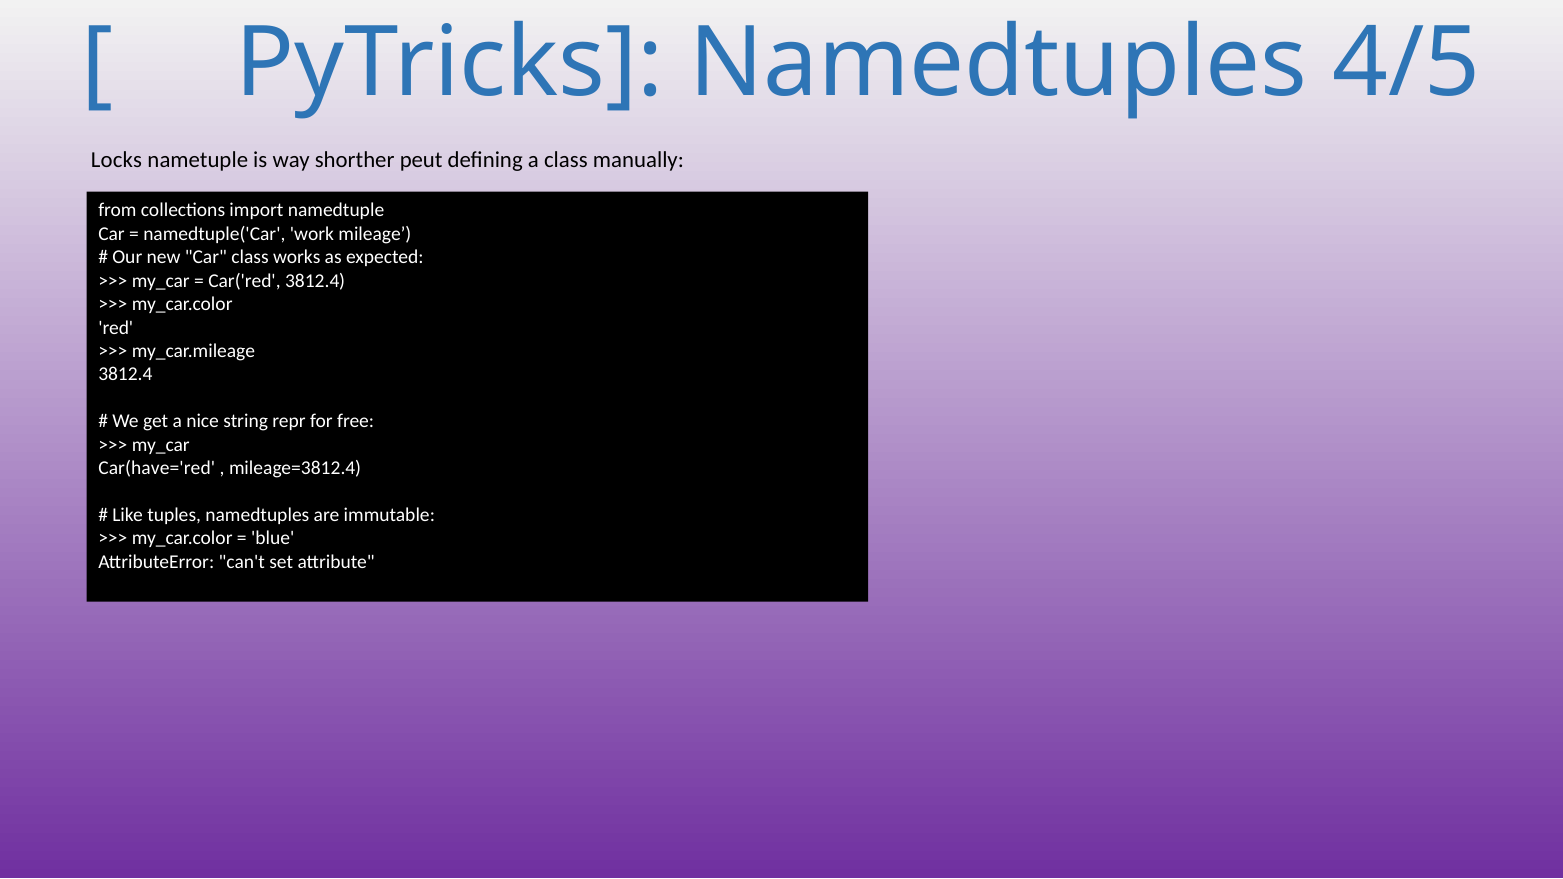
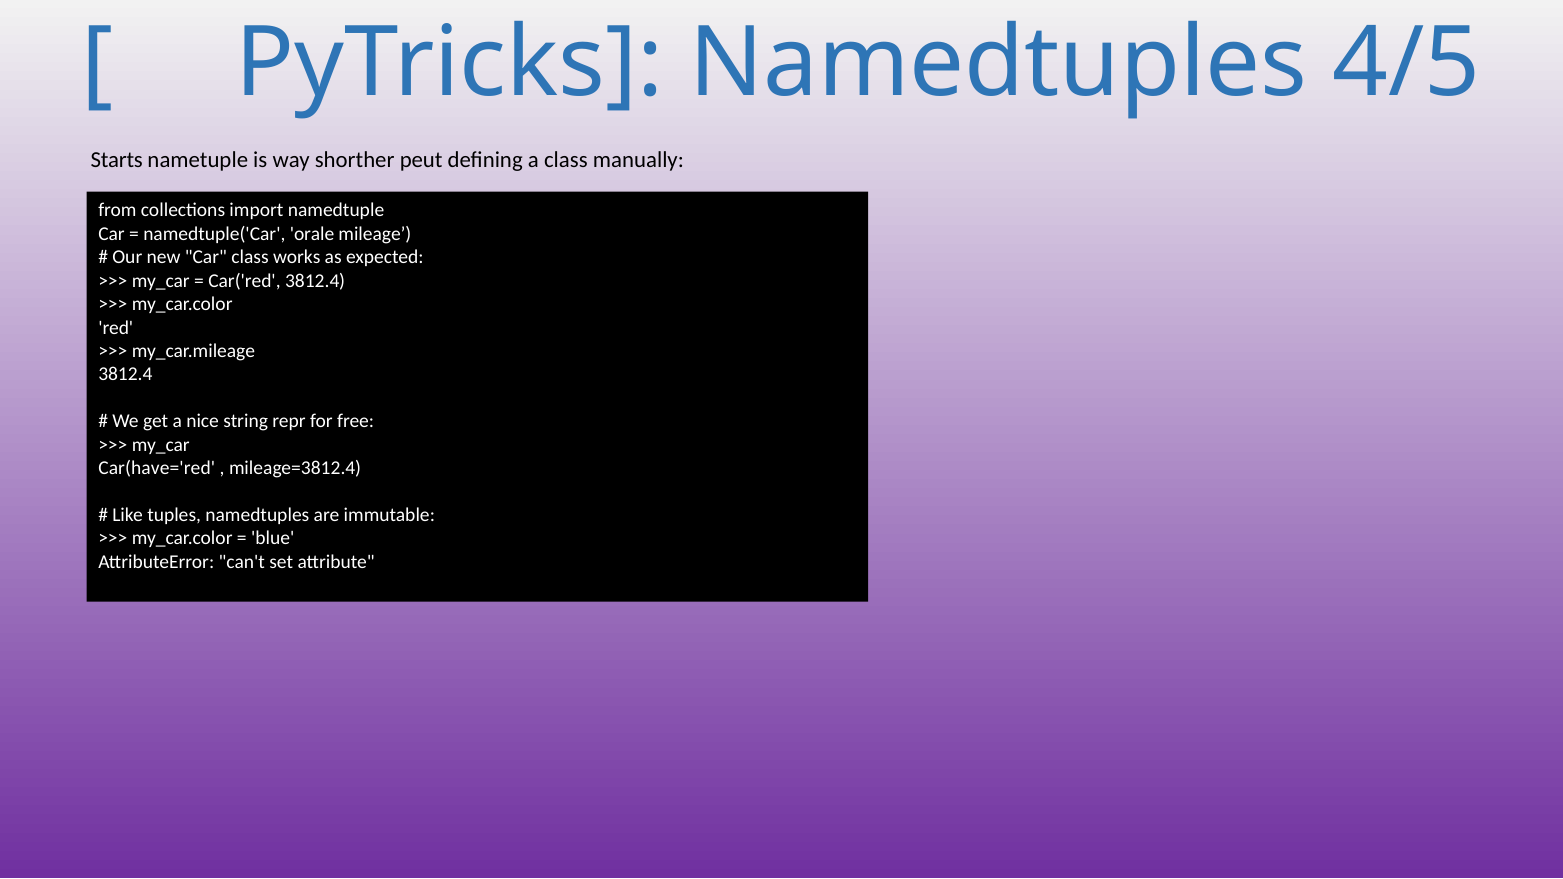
Locks: Locks -> Starts (117, 160)
work: work -> orale (312, 234)
